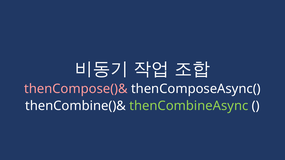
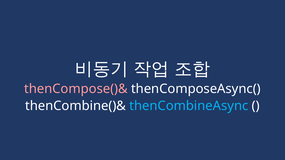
thenCombineAsync colour: light green -> light blue (189, 106)
